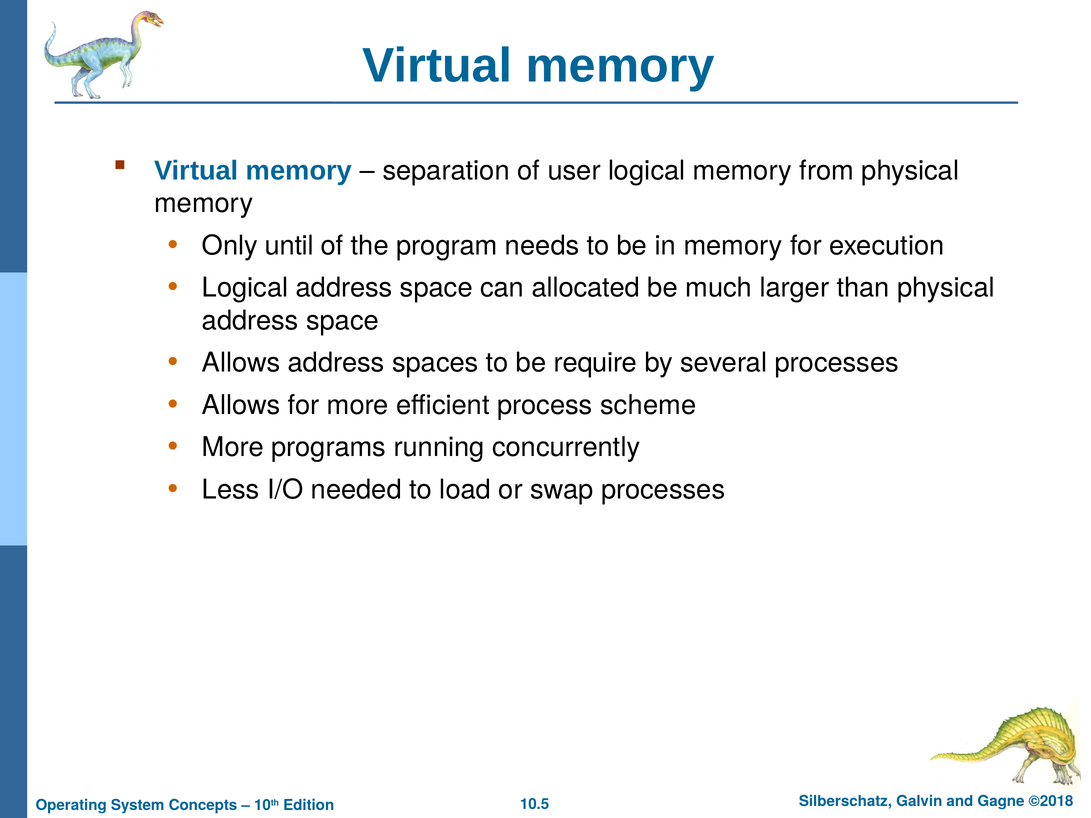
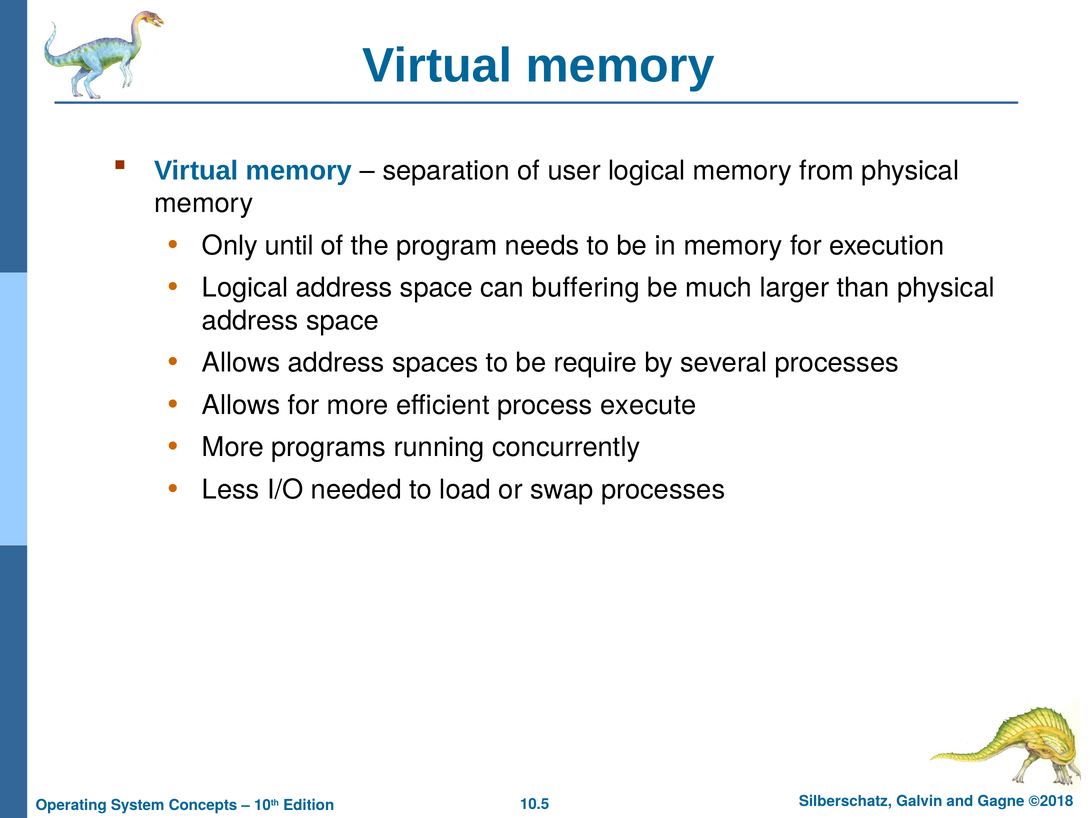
allocated: allocated -> buffering (586, 288)
scheme: scheme -> execute (648, 405)
